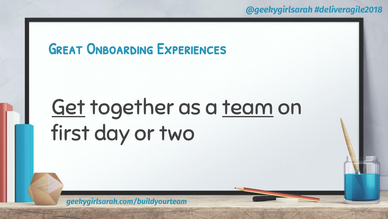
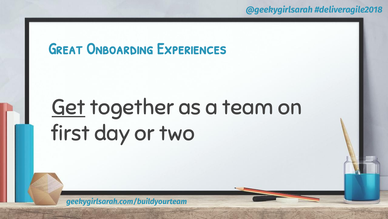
team underline: present -> none (248, 107)
